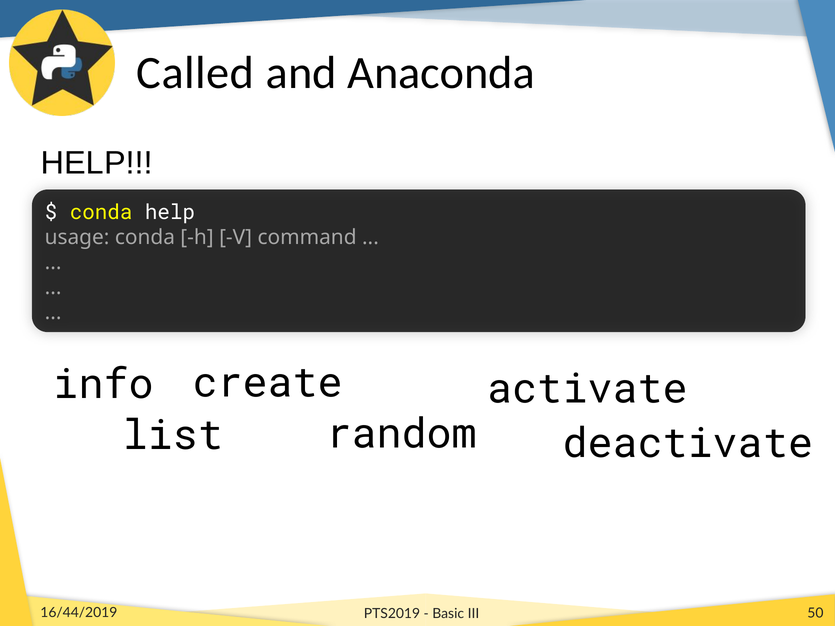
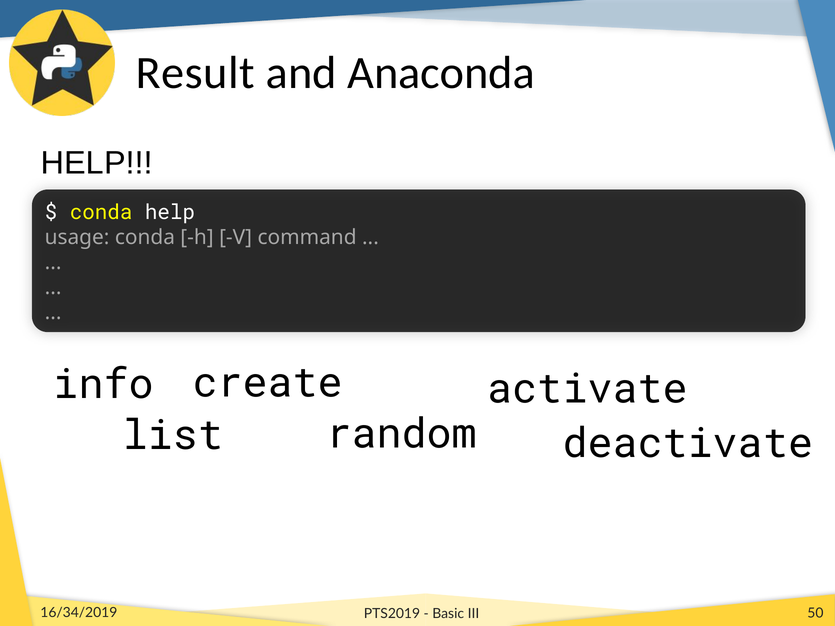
Called: Called -> Result (195, 73)
16/44/2019: 16/44/2019 -> 16/34/2019 (79, 613)
